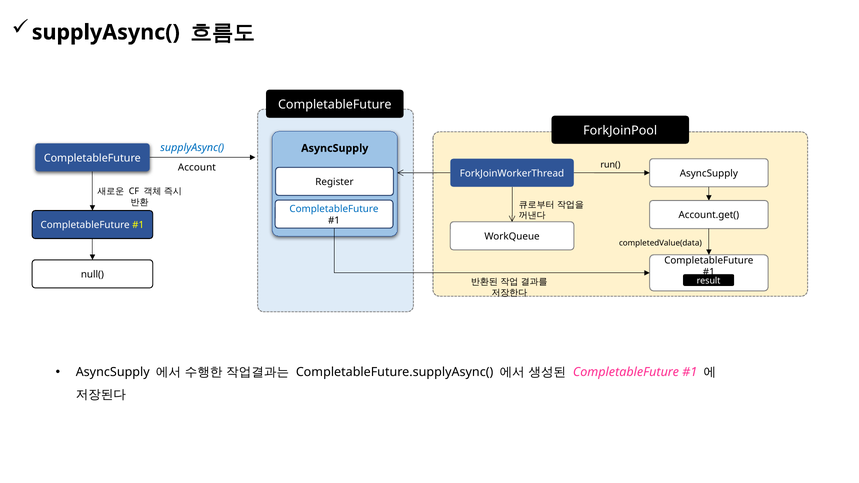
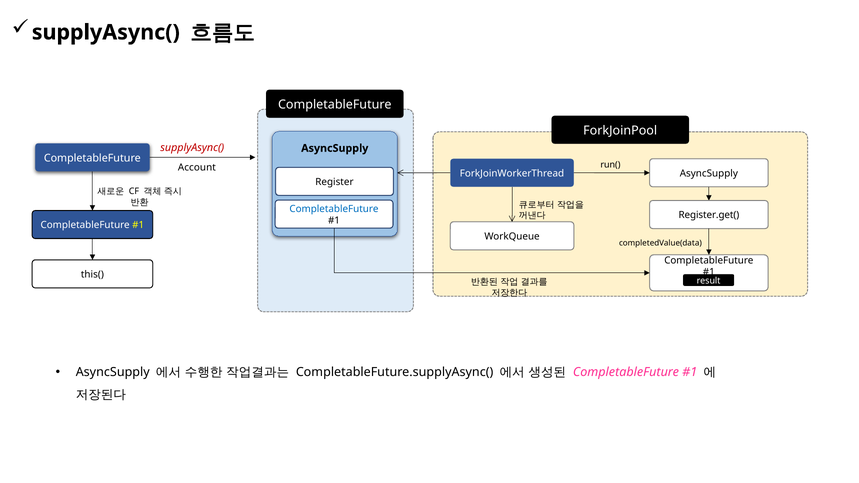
supplyAsync( colour: blue -> red (192, 148)
Account.get(: Account.get( -> Register.get( (709, 215)
null(: null( -> this( (92, 275)
